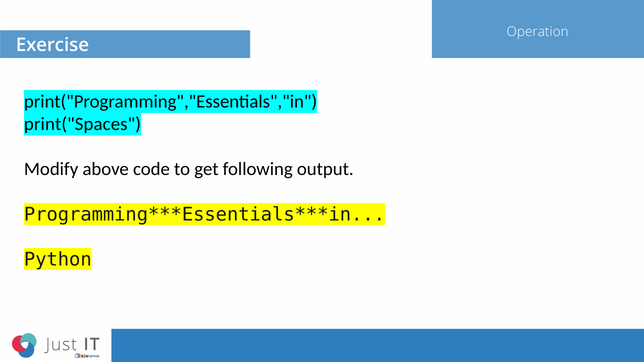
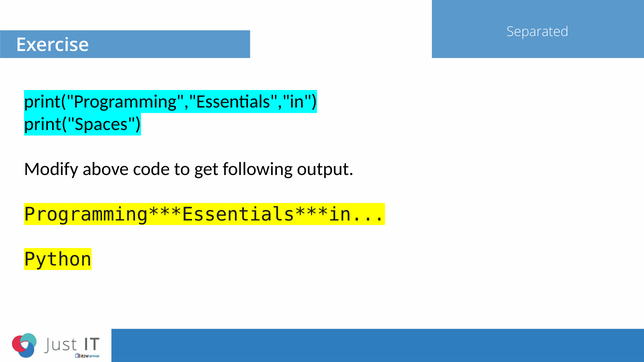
Operation: Operation -> Separated (538, 32)
